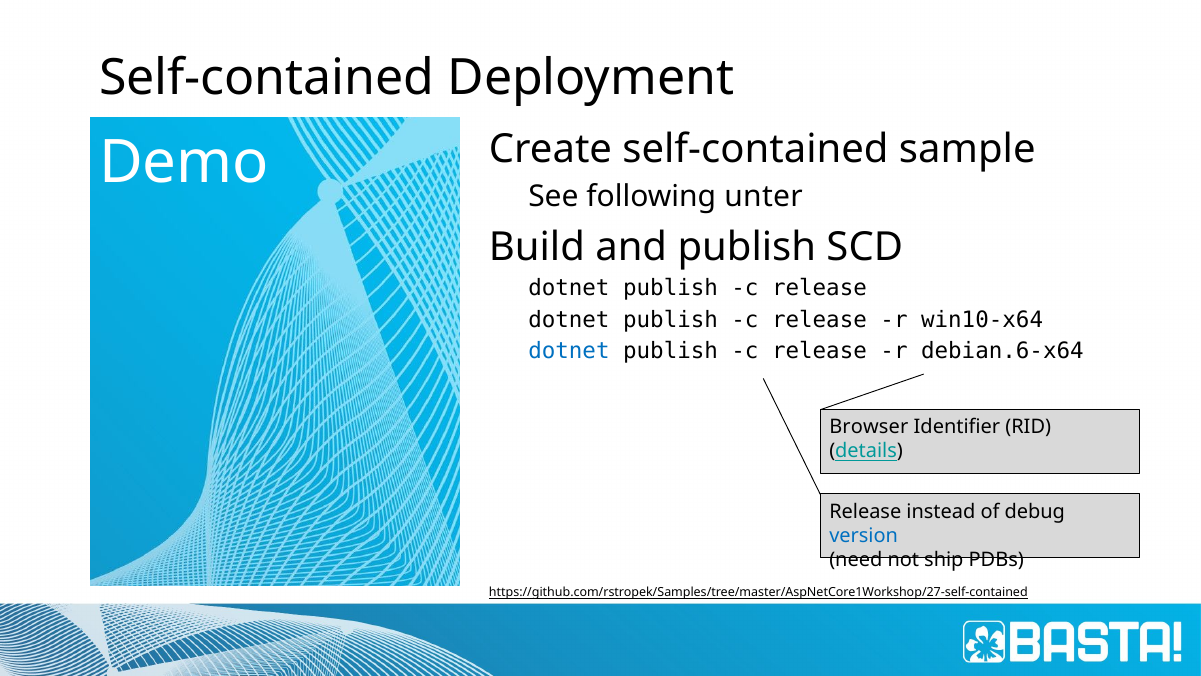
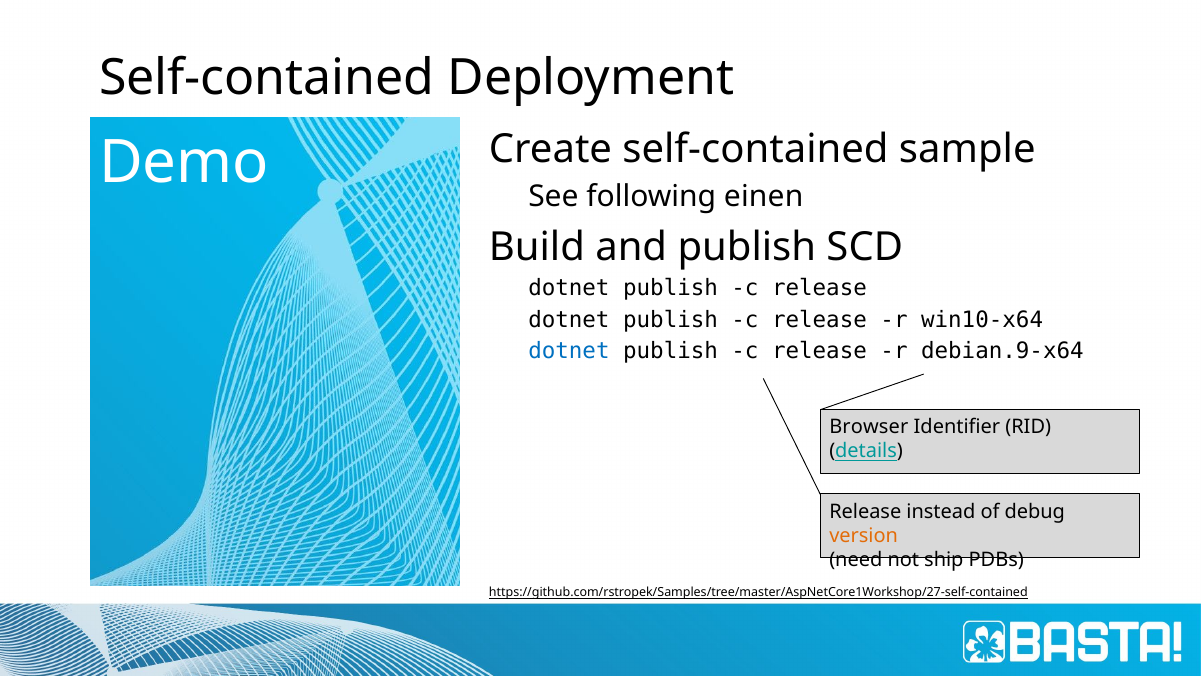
unter: unter -> einen (764, 197)
debian.6-x64: debian.6-x64 -> debian.9-x64 (1002, 351)
version colour: blue -> orange (864, 535)
